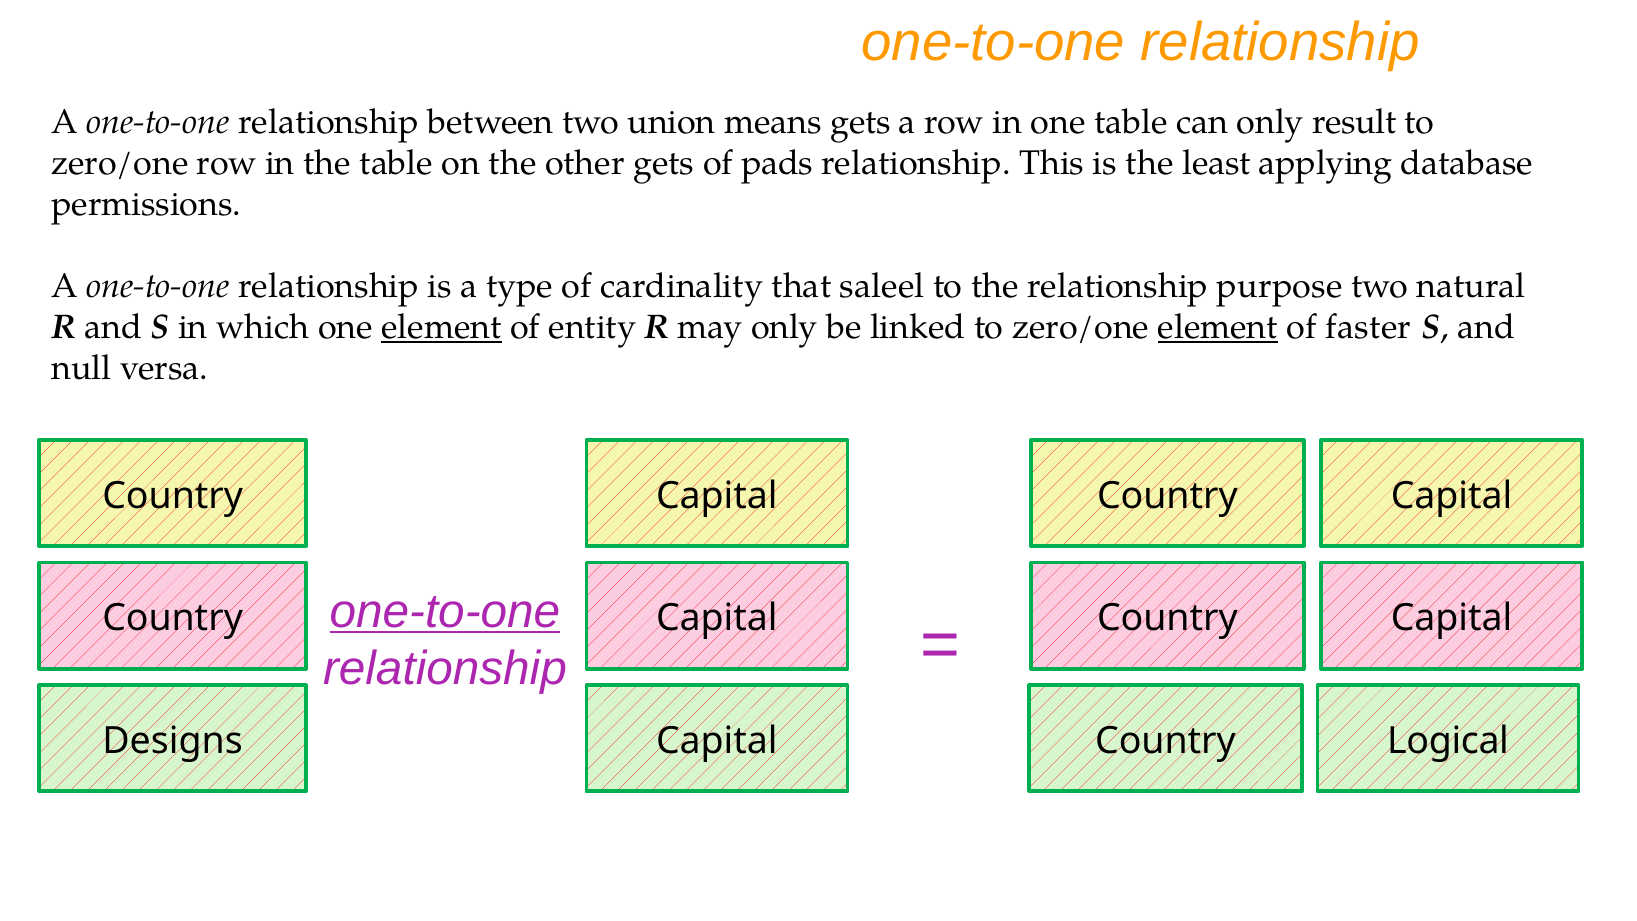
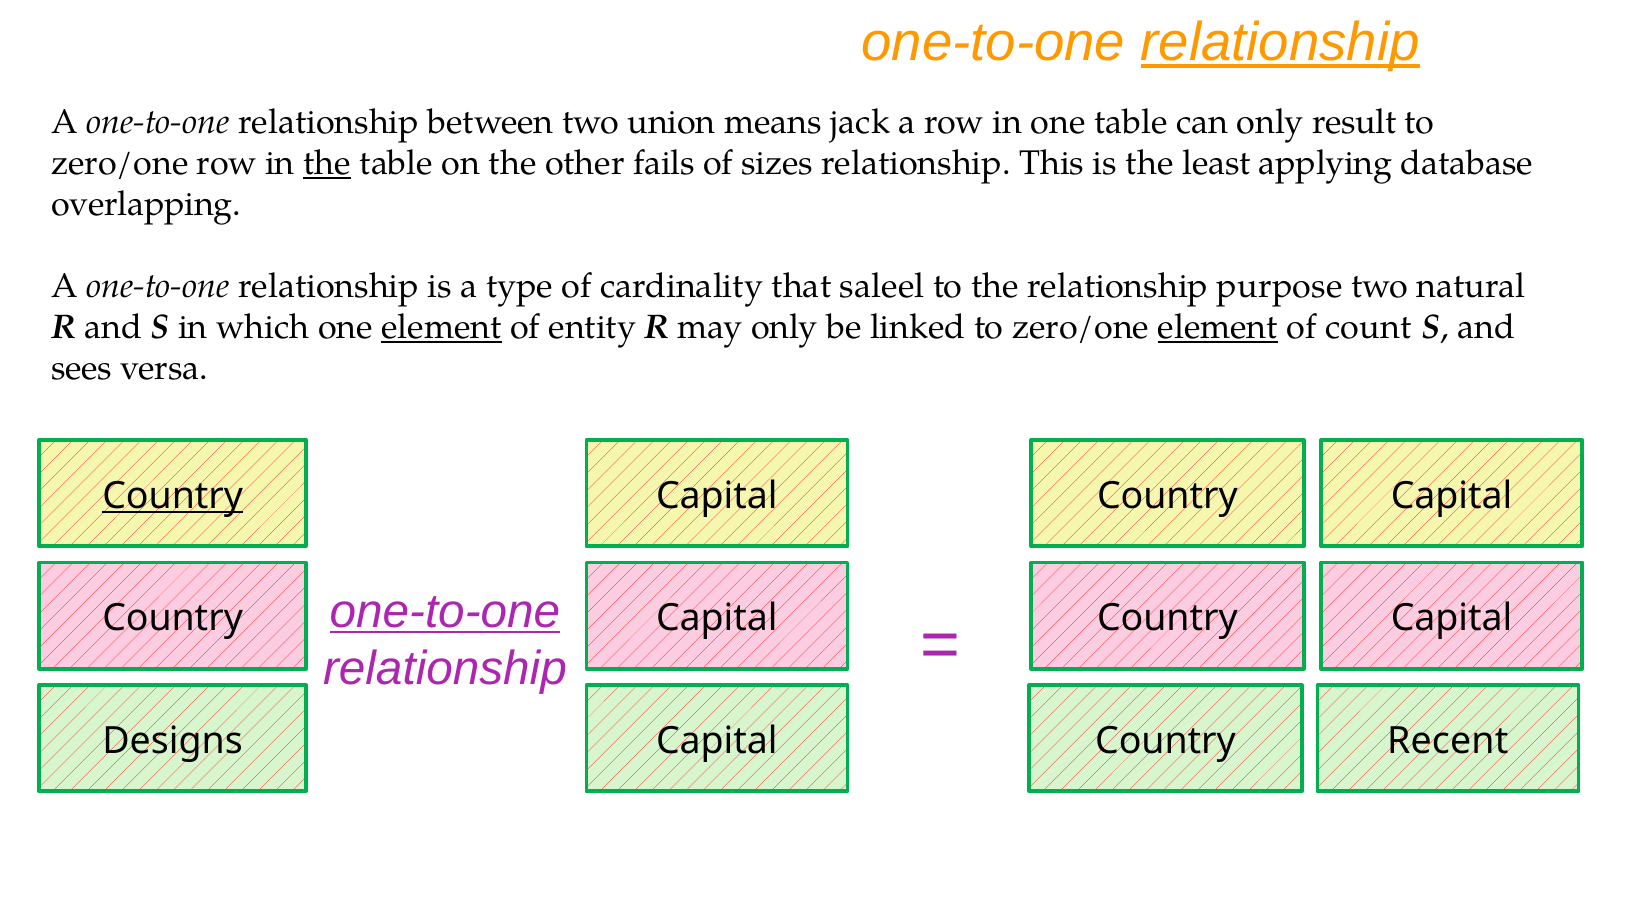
relationship underline: none -> present (1280, 43)
means gets: gets -> jack (860, 122)
the underline: none -> present (327, 163)
other gets: gets -> fails (664, 163)
pads: pads -> sizes (777, 163)
permissions: permissions -> overlapping (146, 204)
faster: faster -> count (1368, 327)
null: null -> sees (82, 368)
Country underline: none -> present (173, 496)
Logical: Logical -> Recent (1448, 741)
